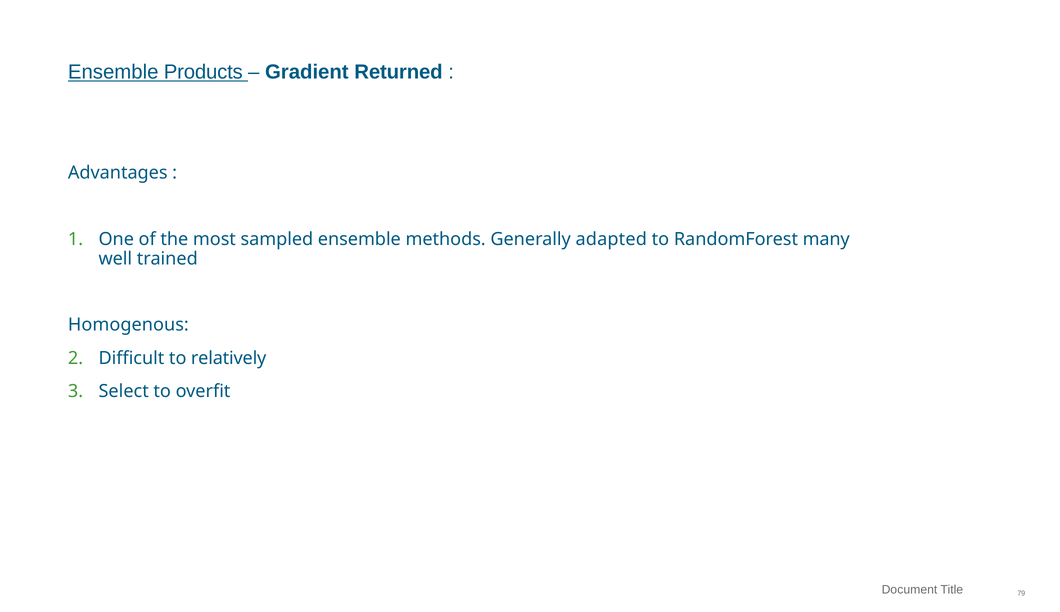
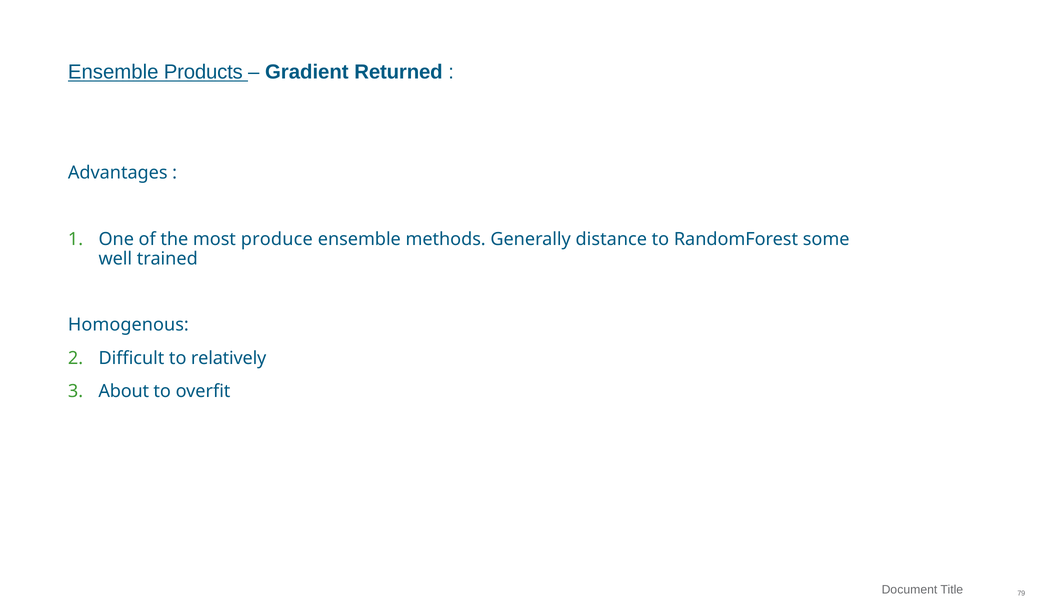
sampled: sampled -> produce (277, 239)
adapted: adapted -> distance (611, 239)
many: many -> some (826, 239)
Select: Select -> About (124, 391)
